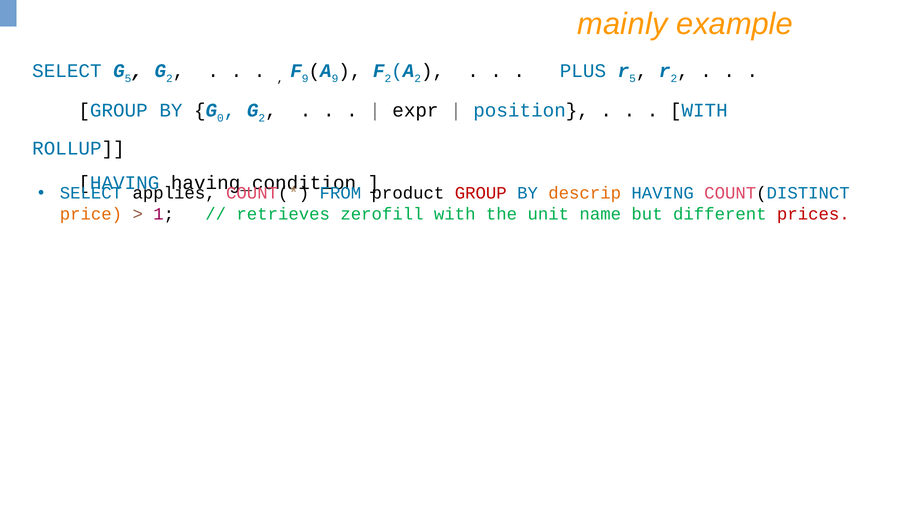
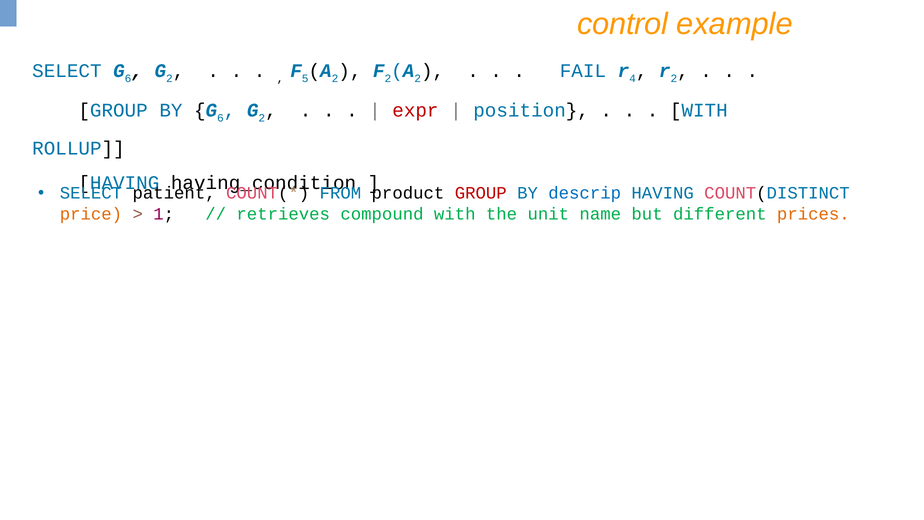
mainly: mainly -> control (623, 24)
5: 5 -> 6 (128, 78)
9: 9 -> 5 (305, 78)
9: 9 -> 2 (335, 78)
PLUS: PLUS -> FAIL (583, 71)
5: 5 -> 4 (633, 78)
0: 0 -> 6 (220, 118)
expr colour: black -> red (415, 110)
applies: applies -> patient (174, 193)
descrip colour: orange -> blue (585, 193)
zerofill: zerofill -> compound (382, 214)
prices colour: red -> orange (813, 214)
